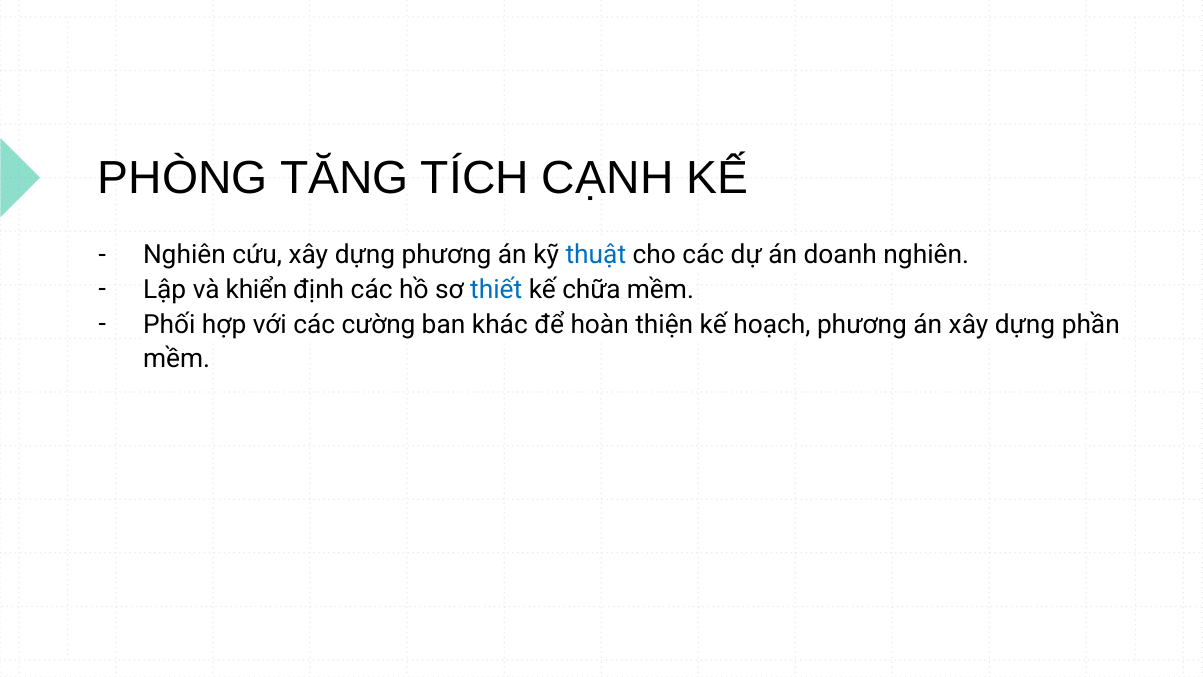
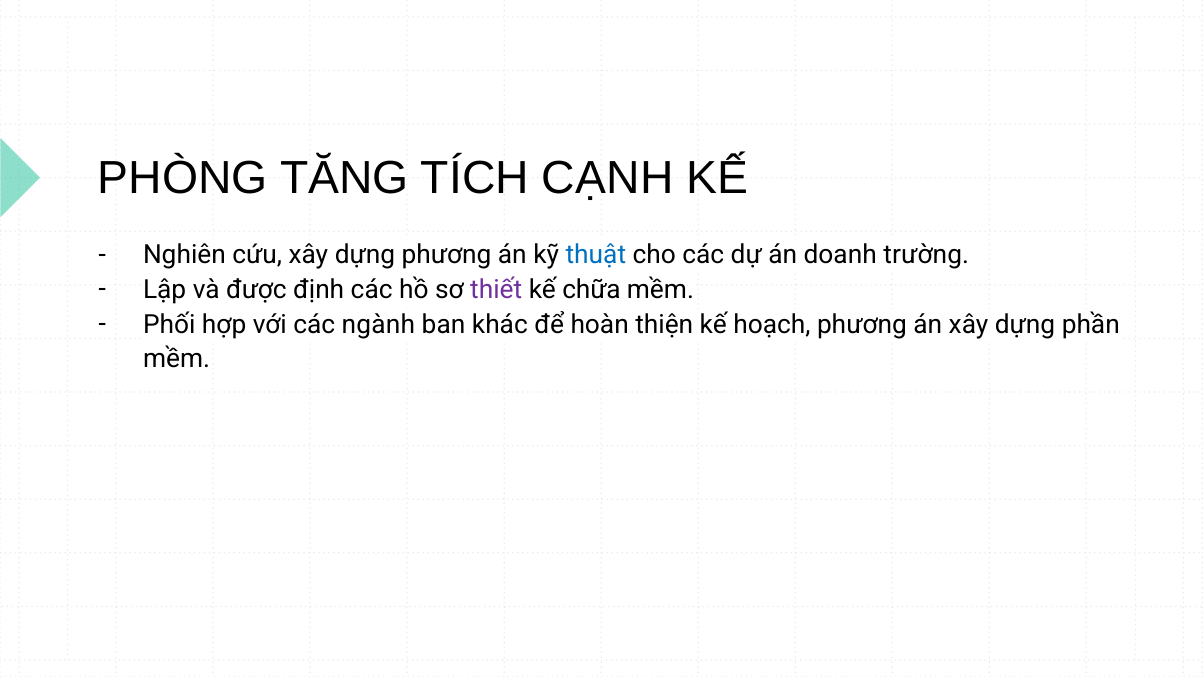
doanh nghiên: nghiên -> trường (926, 255)
khiển: khiển -> được (256, 290)
thiết colour: blue -> purple (496, 290)
cường: cường -> ngành (378, 324)
